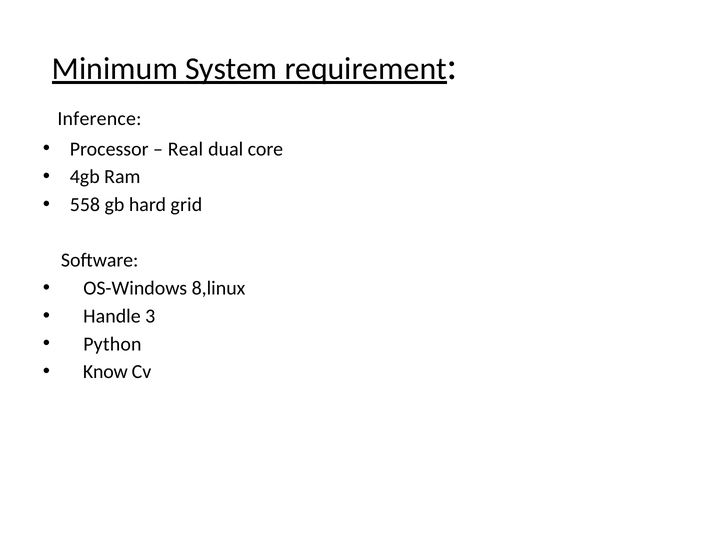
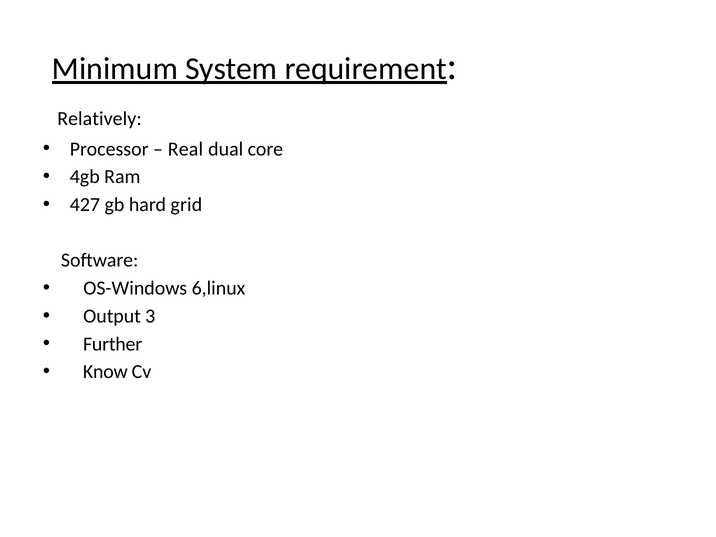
Inference: Inference -> Relatively (99, 119)
558: 558 -> 427 (85, 205)
8,linux: 8,linux -> 6,linux (218, 288)
Handle: Handle -> Output (112, 316)
Python: Python -> Further (113, 344)
